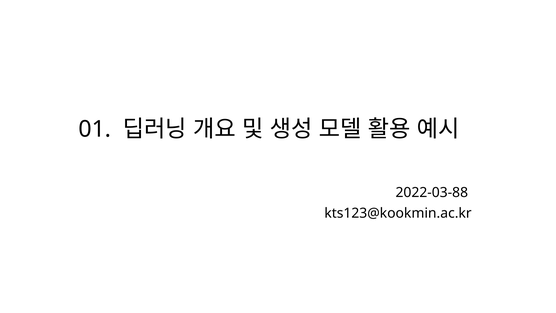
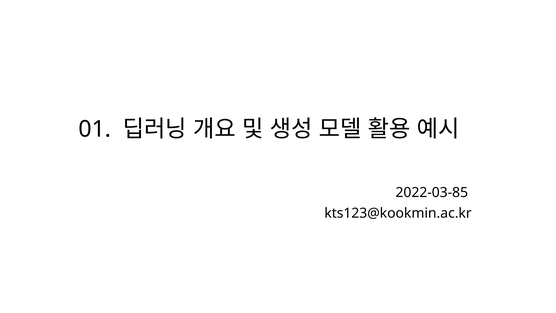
2022-03-88: 2022-03-88 -> 2022-03-85 (432, 192)
